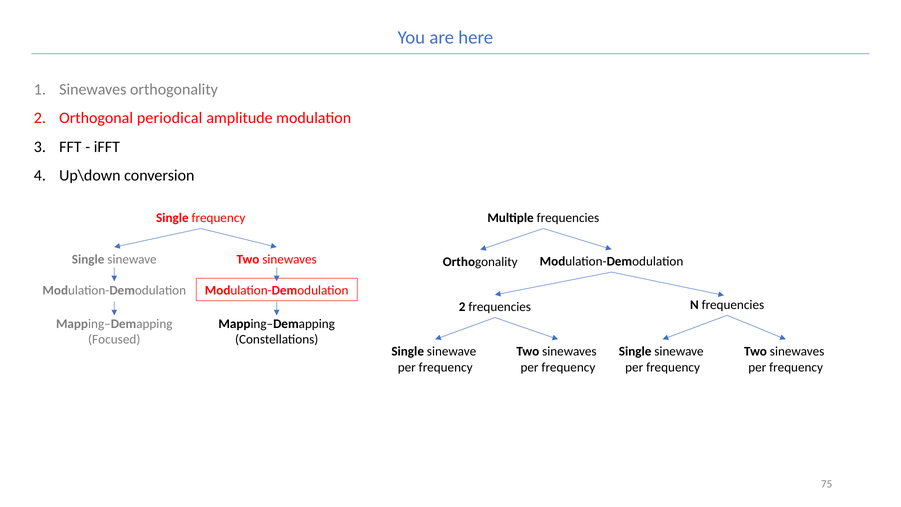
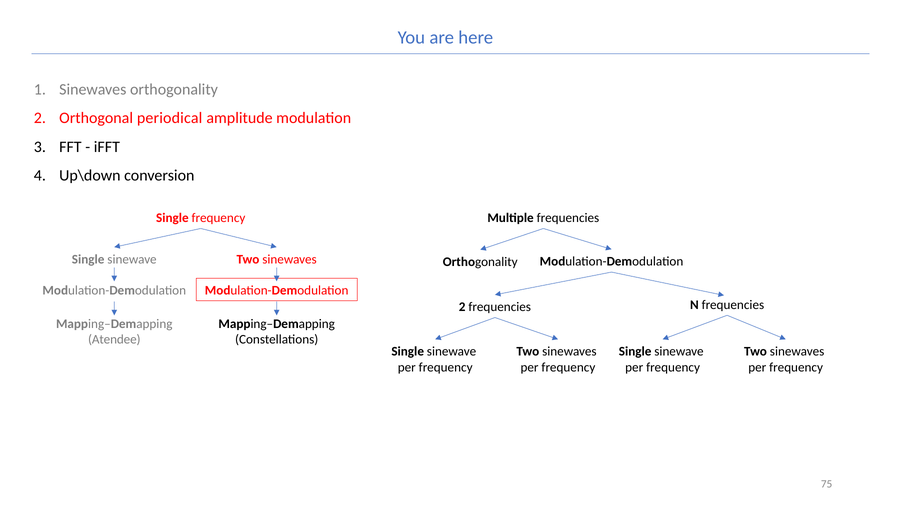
Focused: Focused -> Atendee (114, 339)
